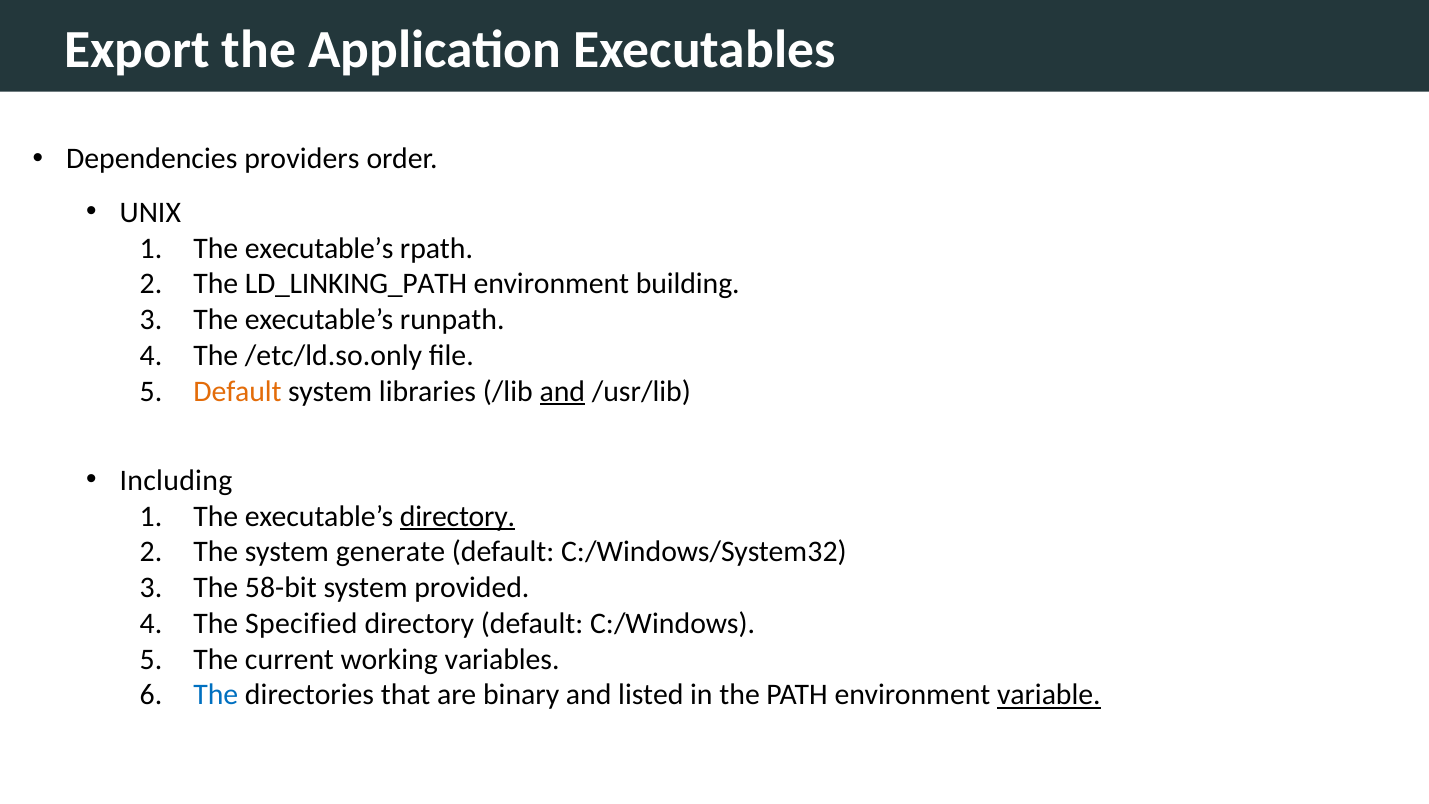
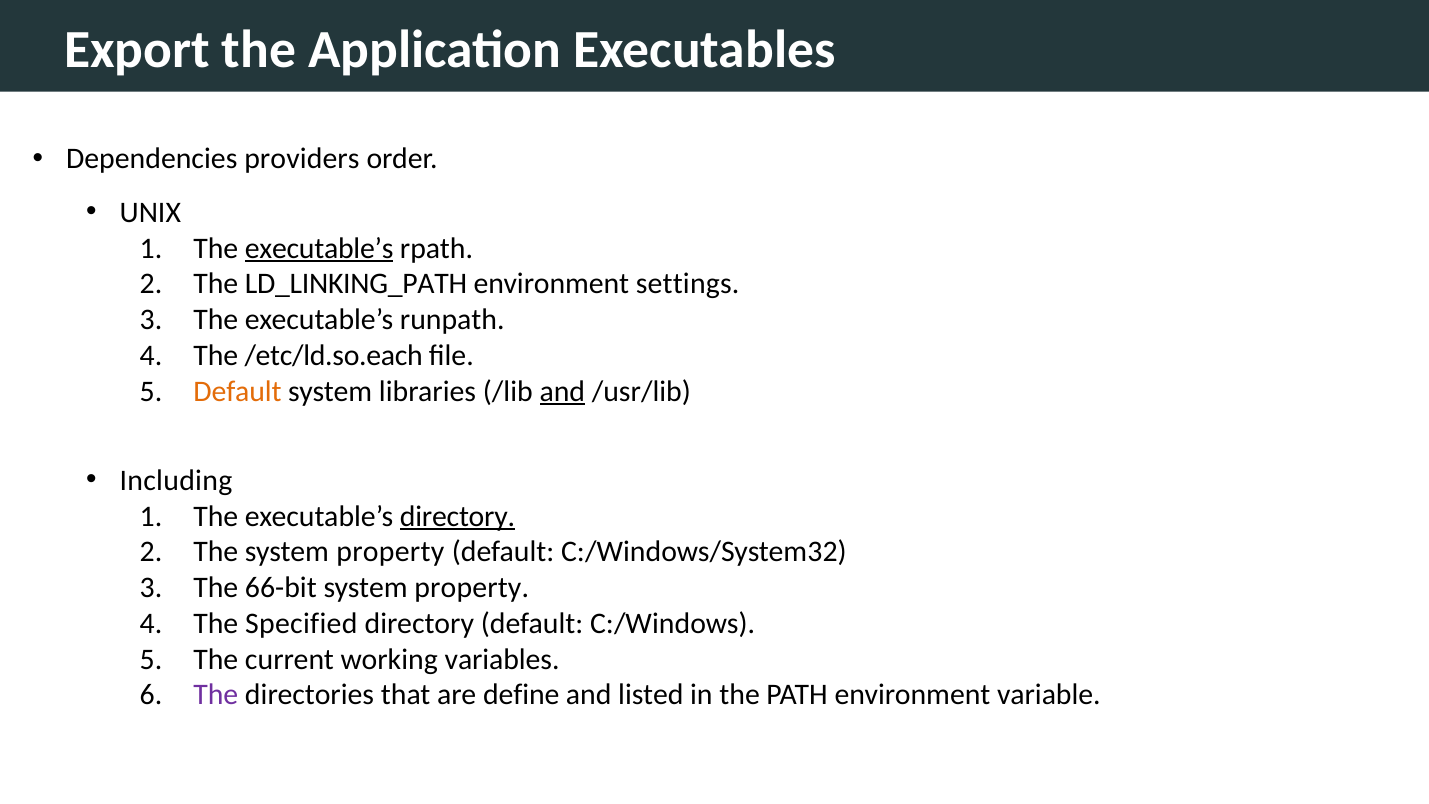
executable’s underline: none -> present (319, 248)
building: building -> settings (688, 284)
/etc/ld.so.only: /etc/ld.so.only -> /etc/ld.so.each (334, 355)
The system generate: generate -> property (390, 552)
58-bit: 58-bit -> 66-bit (281, 588)
provided: provided -> property (472, 588)
The colour: blue -> purple (216, 695)
binary: binary -> define (521, 695)
variable underline: present -> none (1049, 695)
